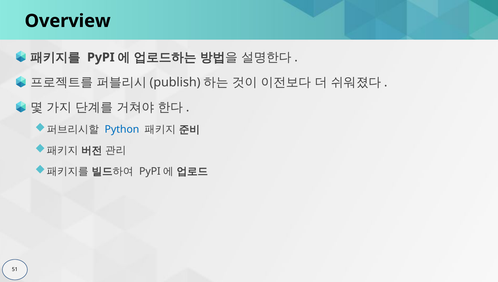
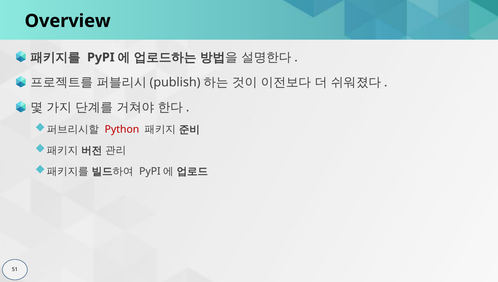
Python colour: blue -> red (122, 129)
